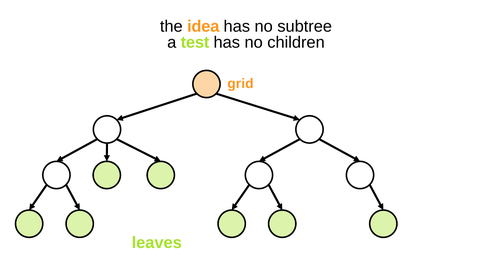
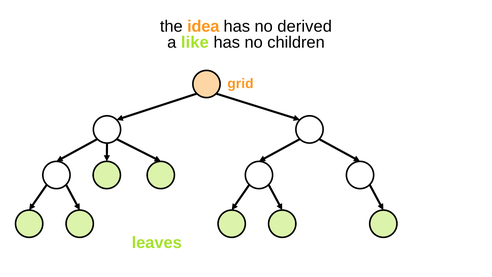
subtree: subtree -> derived (305, 26)
test: test -> like (195, 42)
